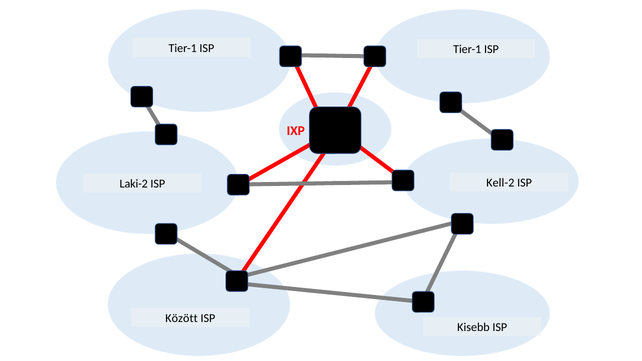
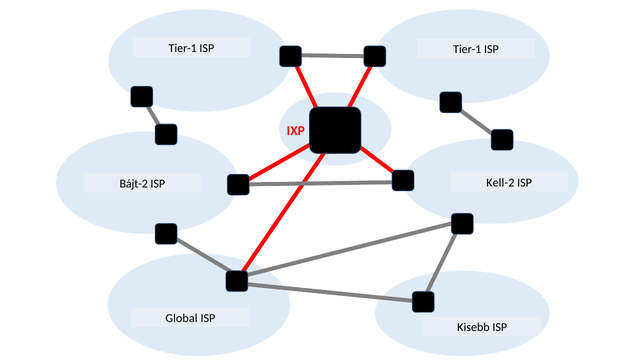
Laki-2: Laki-2 -> Bájt-2 (134, 184)
Között: Között -> Global (181, 318)
